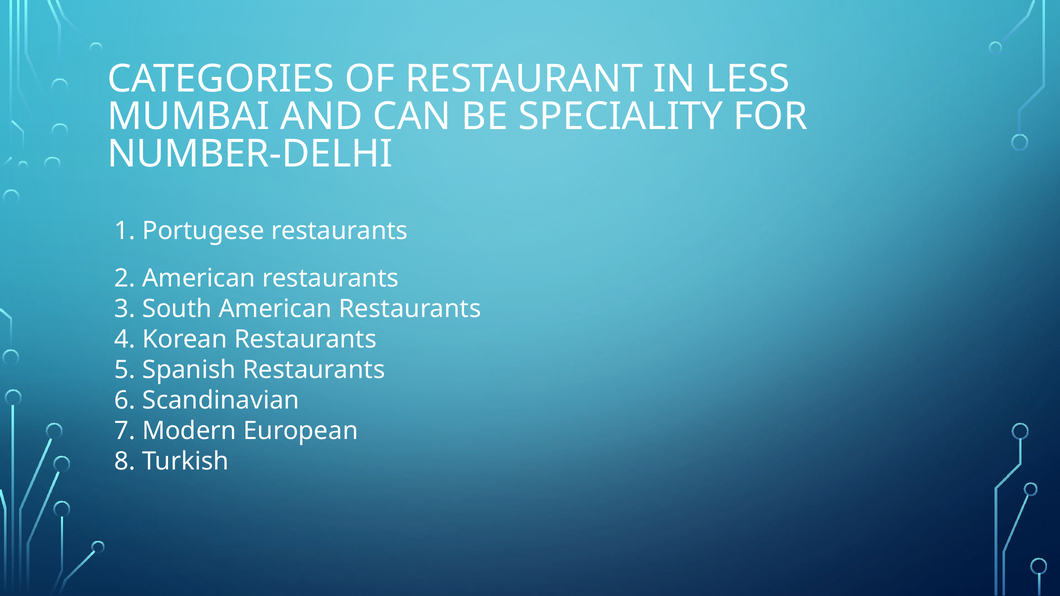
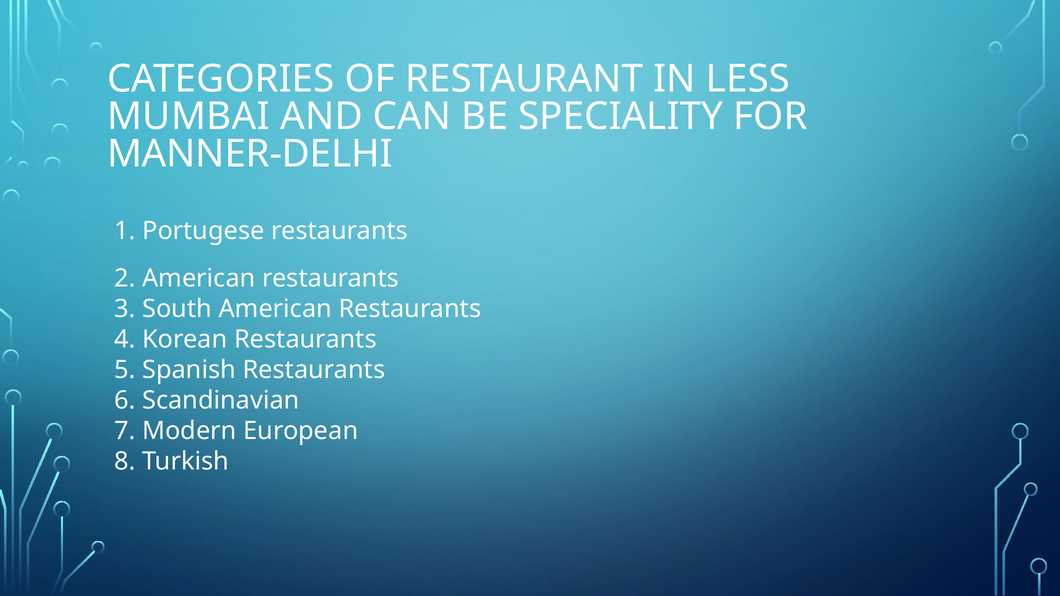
NUMBER-DELHI: NUMBER-DELHI -> MANNER-DELHI (250, 154)
